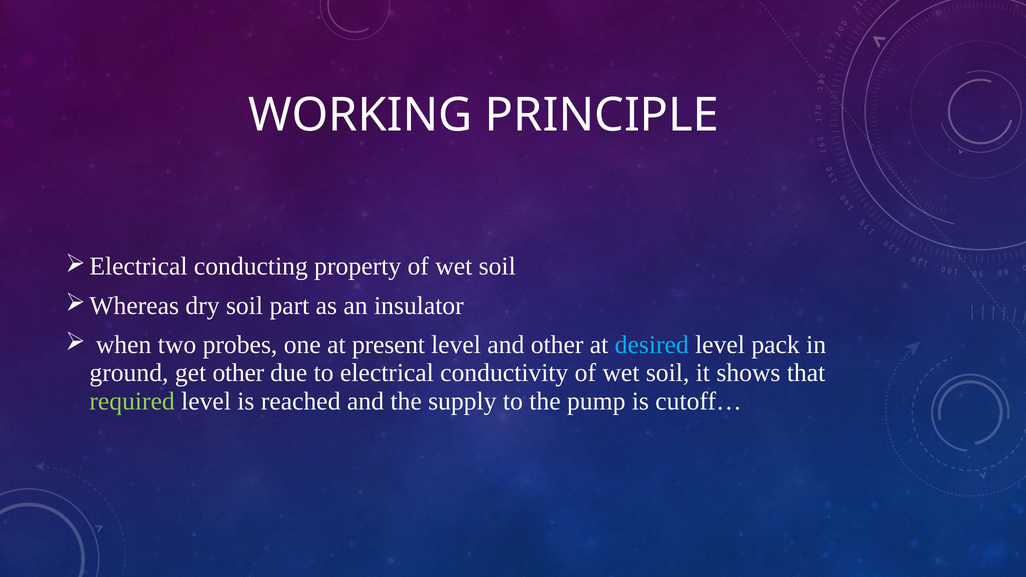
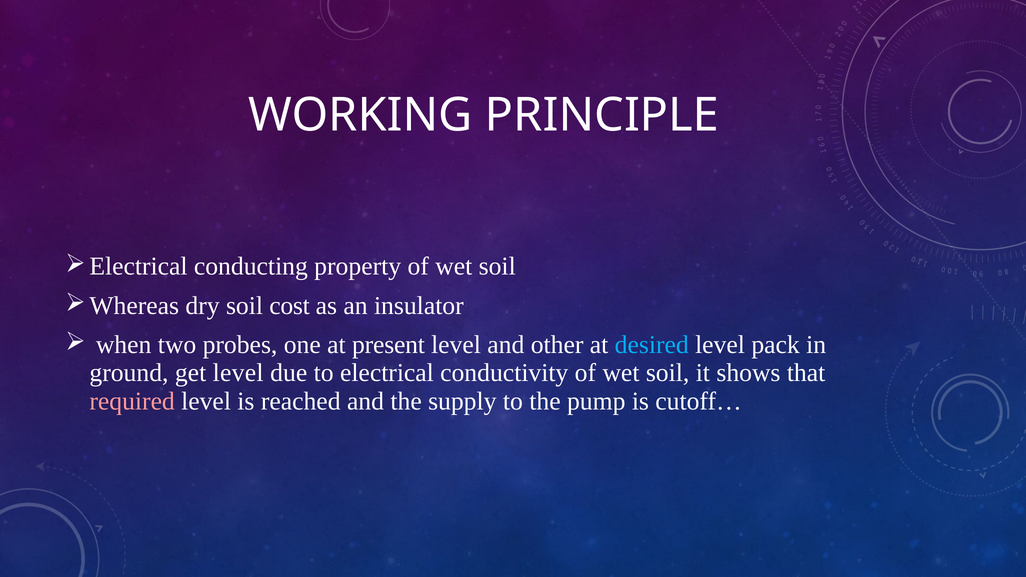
part: part -> cost (290, 306)
get other: other -> level (238, 373)
required colour: light green -> pink (132, 401)
